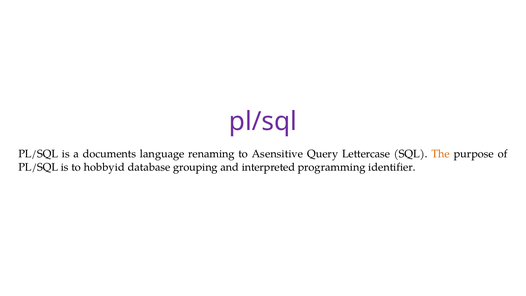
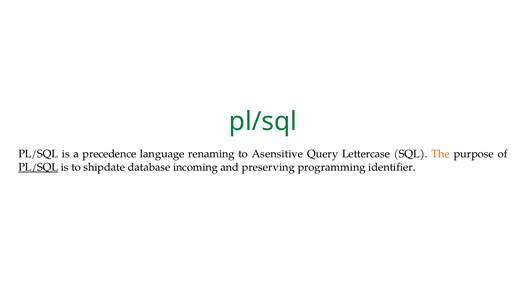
pl/sql colour: purple -> green (263, 121)
documents: documents -> precedence (110, 154)
PL/SQL underline: none -> present (38, 167)
hobbyid: hobbyid -> shipdate (104, 167)
grouping: grouping -> incoming (195, 167)
interpreted: interpreted -> preserving (268, 167)
